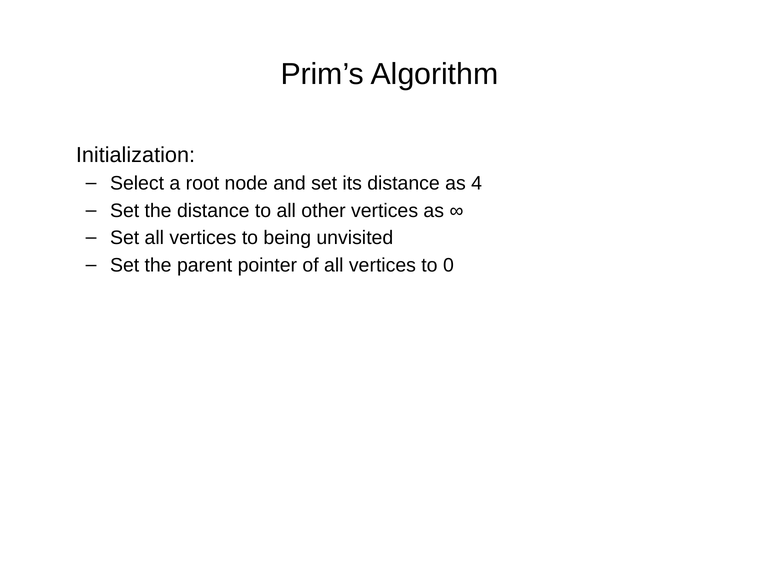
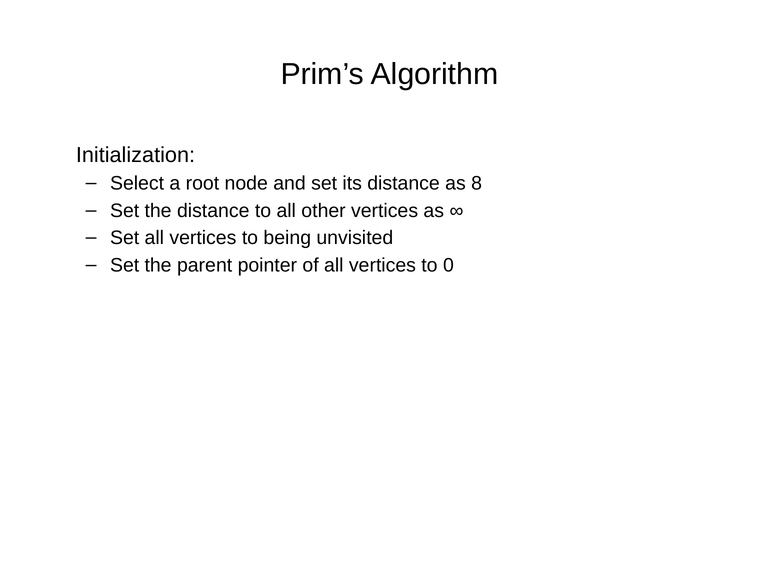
4: 4 -> 8 (477, 183)
